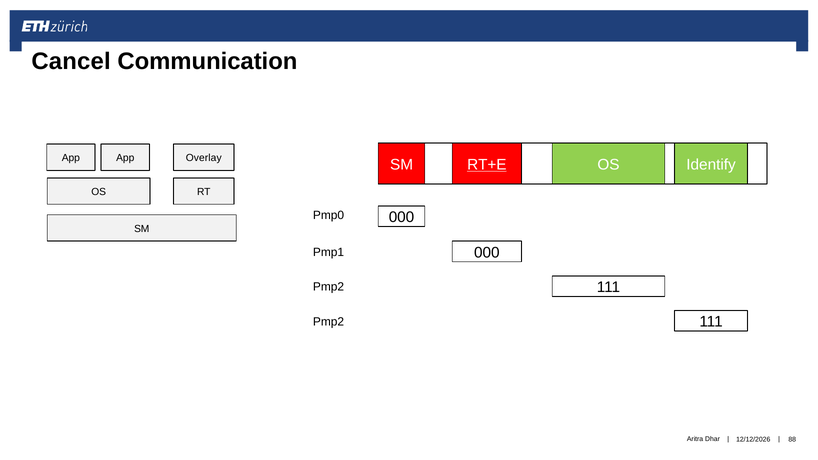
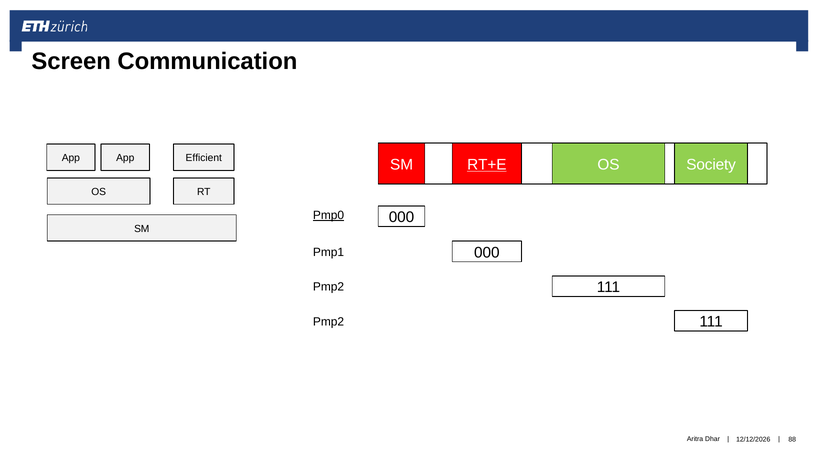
Cancel: Cancel -> Screen (71, 61)
Overlay: Overlay -> Efficient (204, 158)
Identify: Identify -> Society (711, 165)
Pmp0 underline: none -> present (329, 215)
